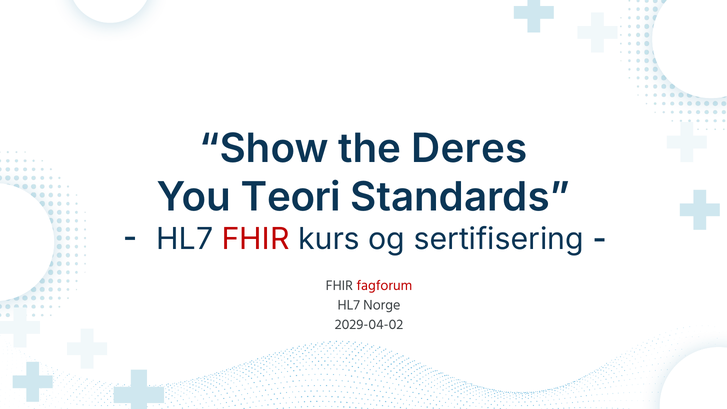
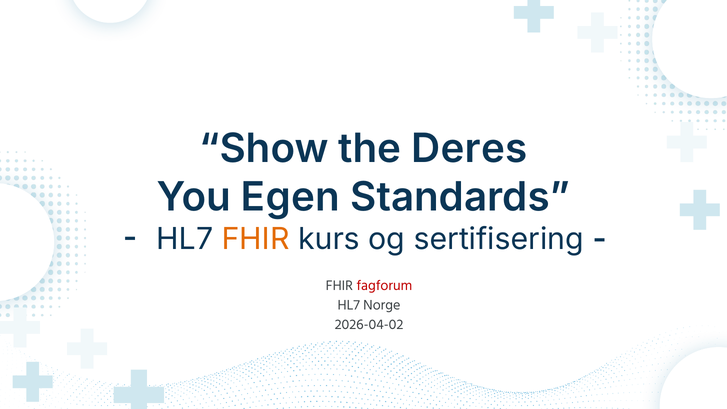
Teori: Teori -> Egen (291, 197)
FHIR colour: red -> orange (256, 239)
2029-04-02: 2029-04-02 -> 2026-04-02 (369, 324)
